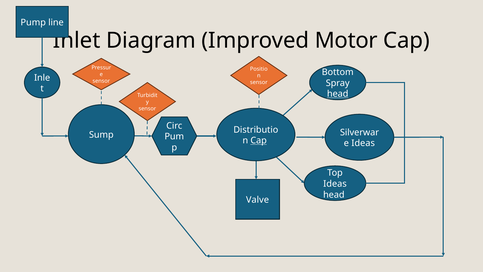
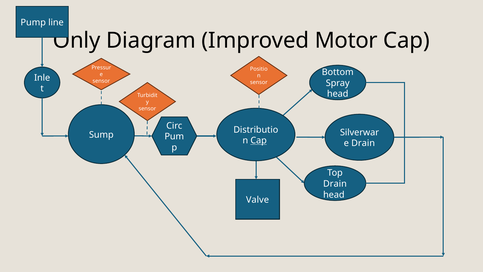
Inlet: Inlet -> Only (77, 41)
head underline: present -> none (338, 94)
Ideas: Ideas -> Drain (363, 143)
Ideas: Ideas -> Drain (335, 184)
